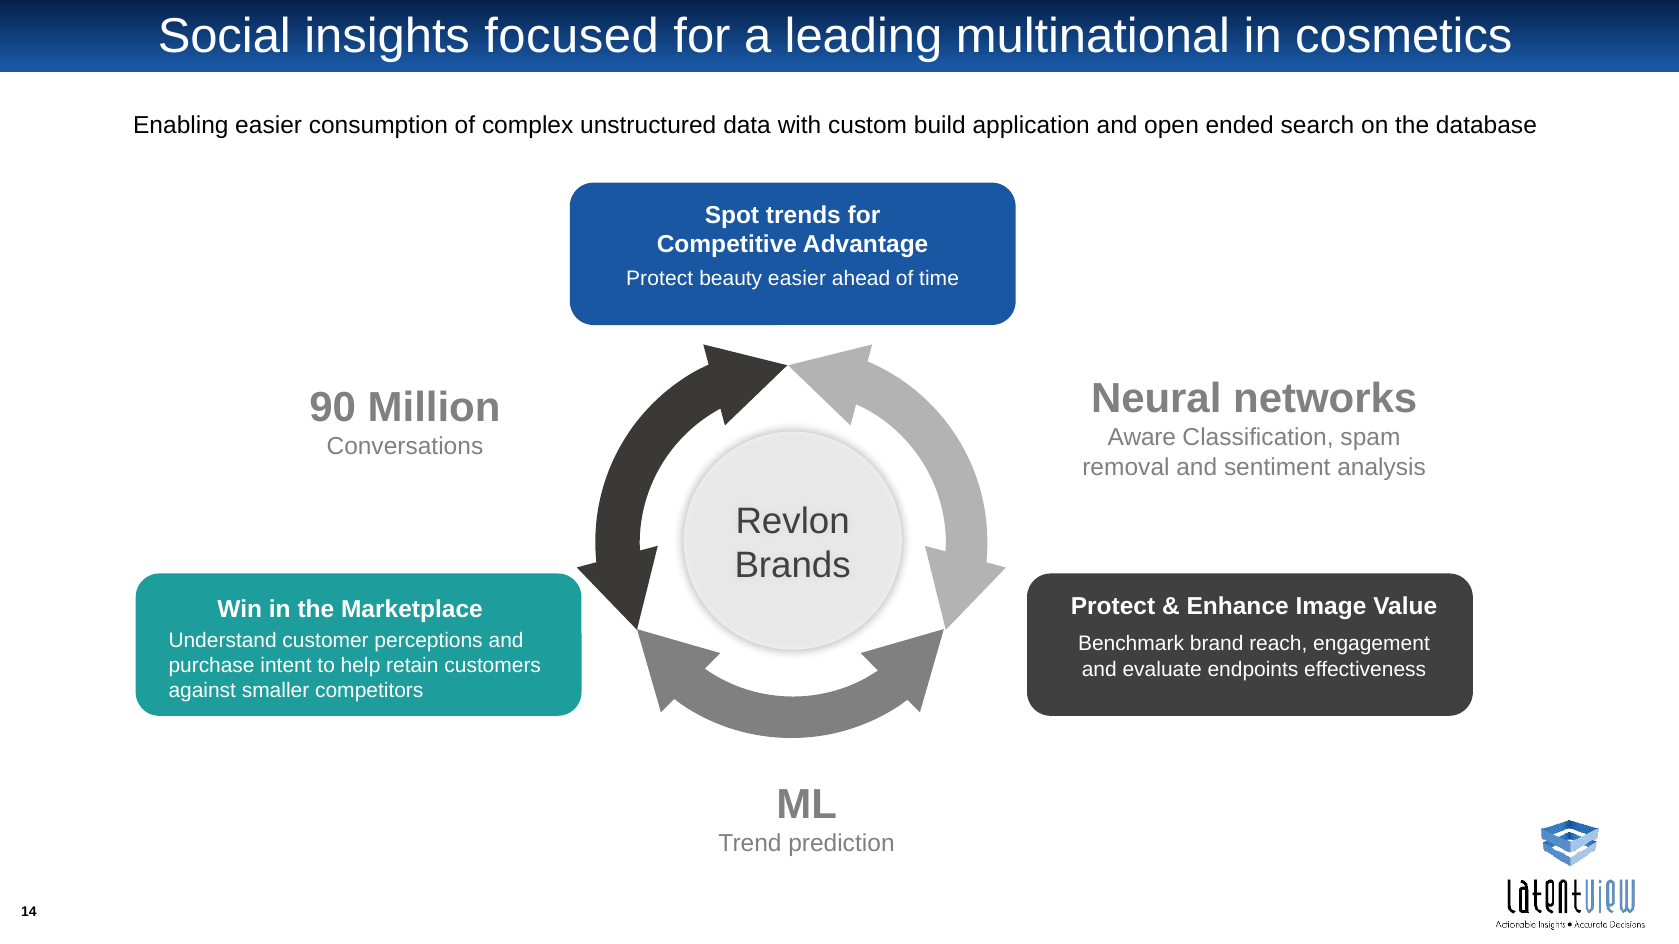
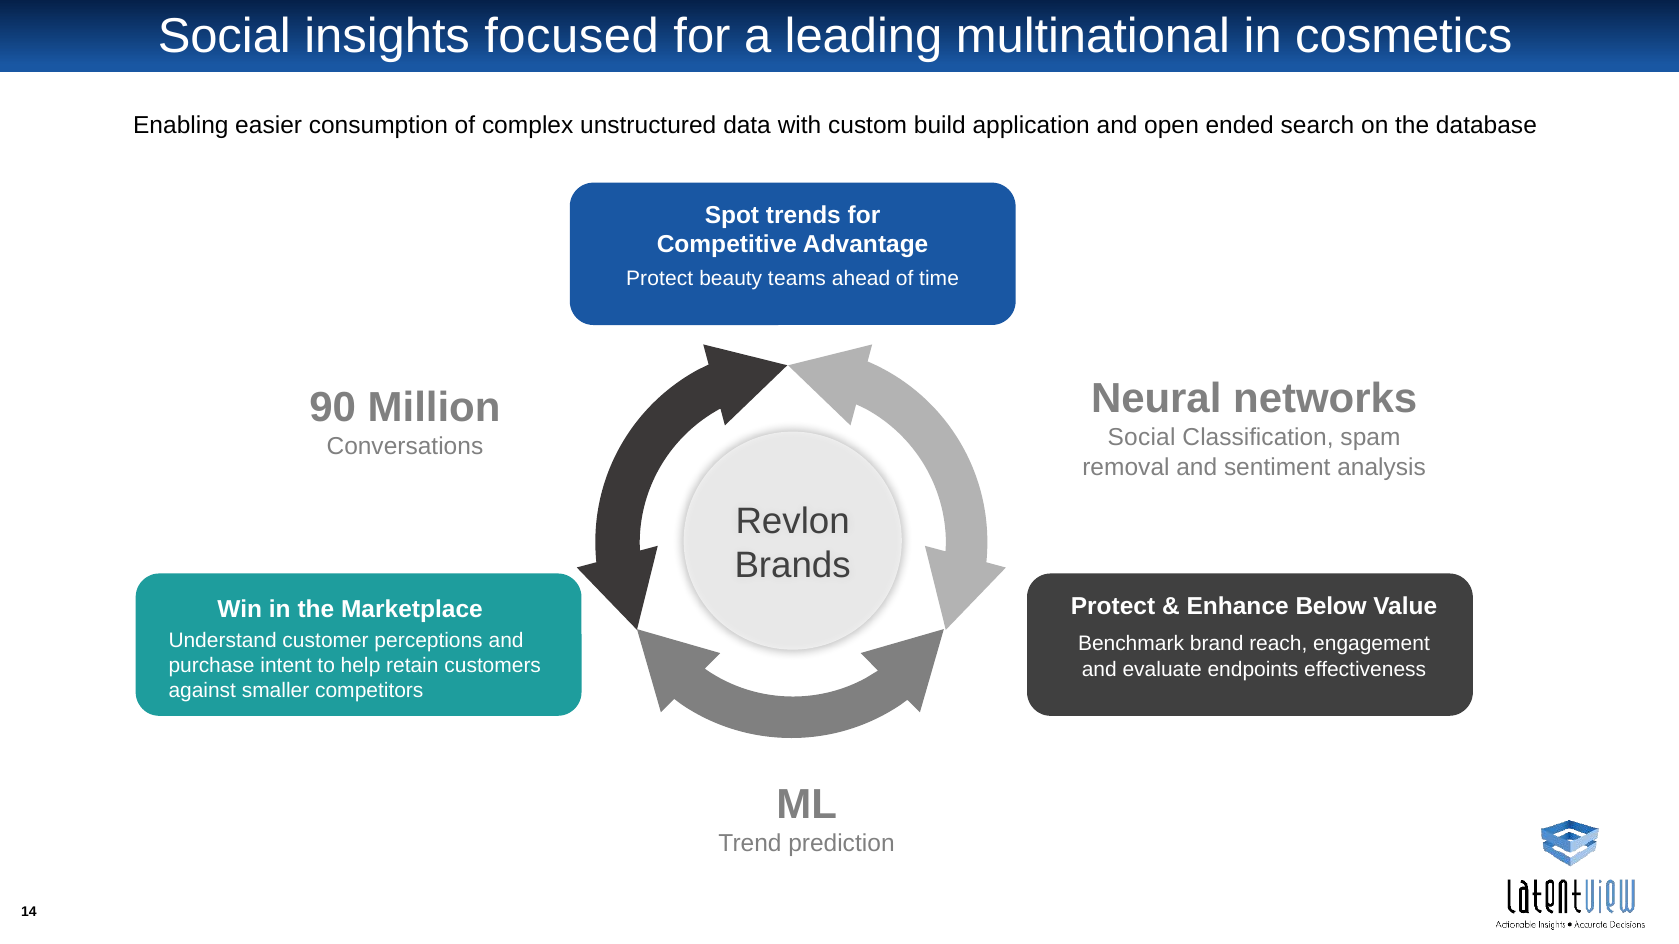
beauty easier: easier -> teams (797, 279)
Aware: Aware -> Social (1142, 438)
Image: Image -> Below (1331, 607)
